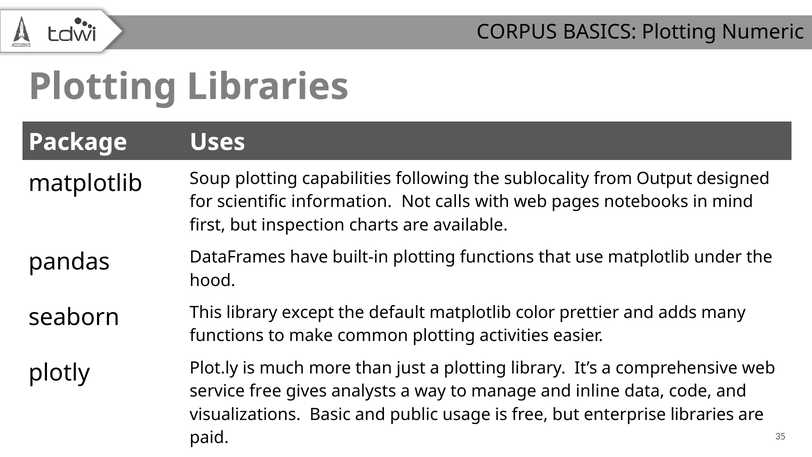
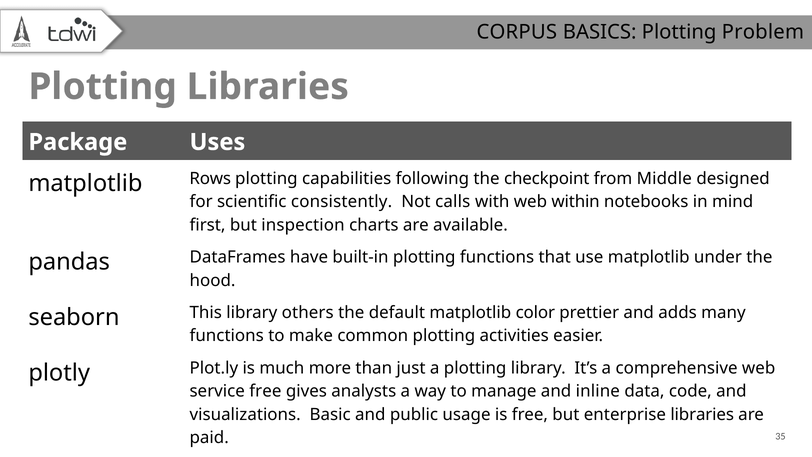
Numeric: Numeric -> Problem (763, 32)
Soup: Soup -> Rows (210, 179)
sublocality: sublocality -> checkpoint (547, 179)
Output: Output -> Middle (664, 179)
information: information -> consistently (342, 202)
web pages: pages -> within (576, 202)
except: except -> others (308, 313)
